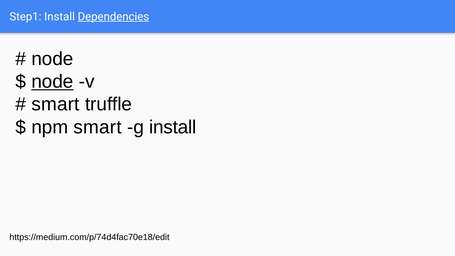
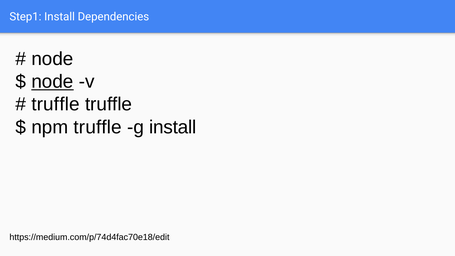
Dependencies underline: present -> none (113, 17)
smart: smart -> truffle (56, 104)
npm smart: smart -> truffle (98, 127)
